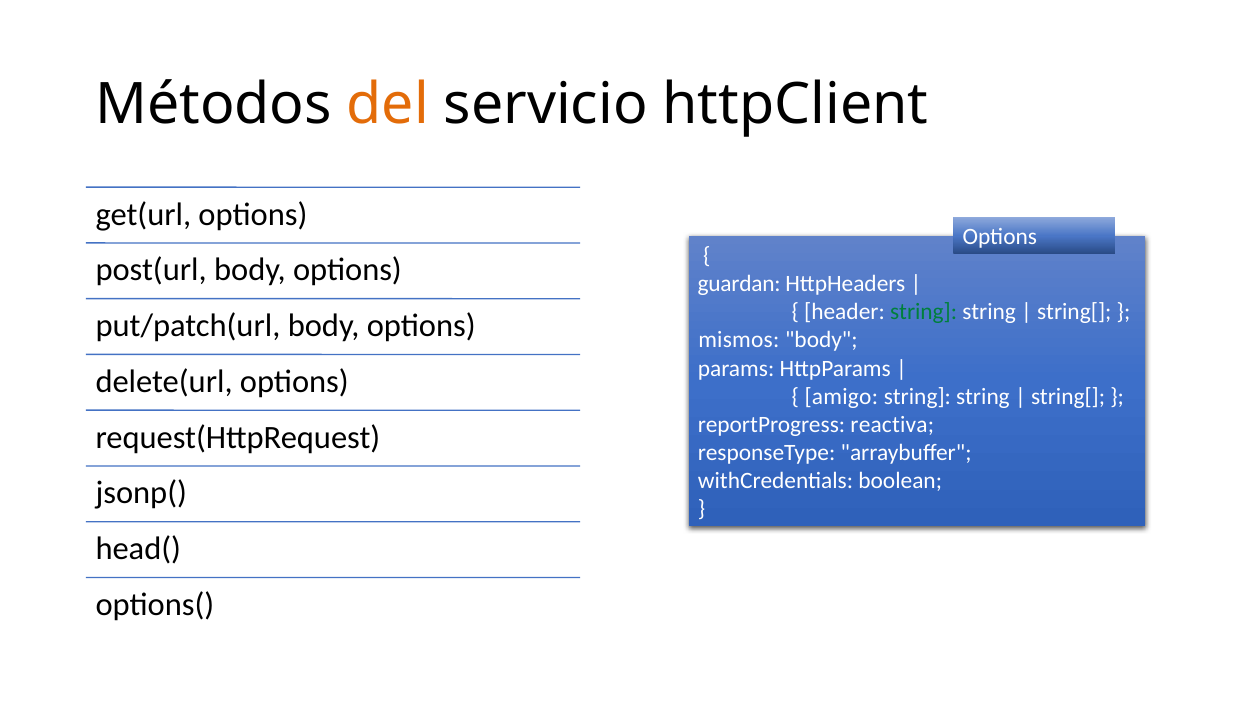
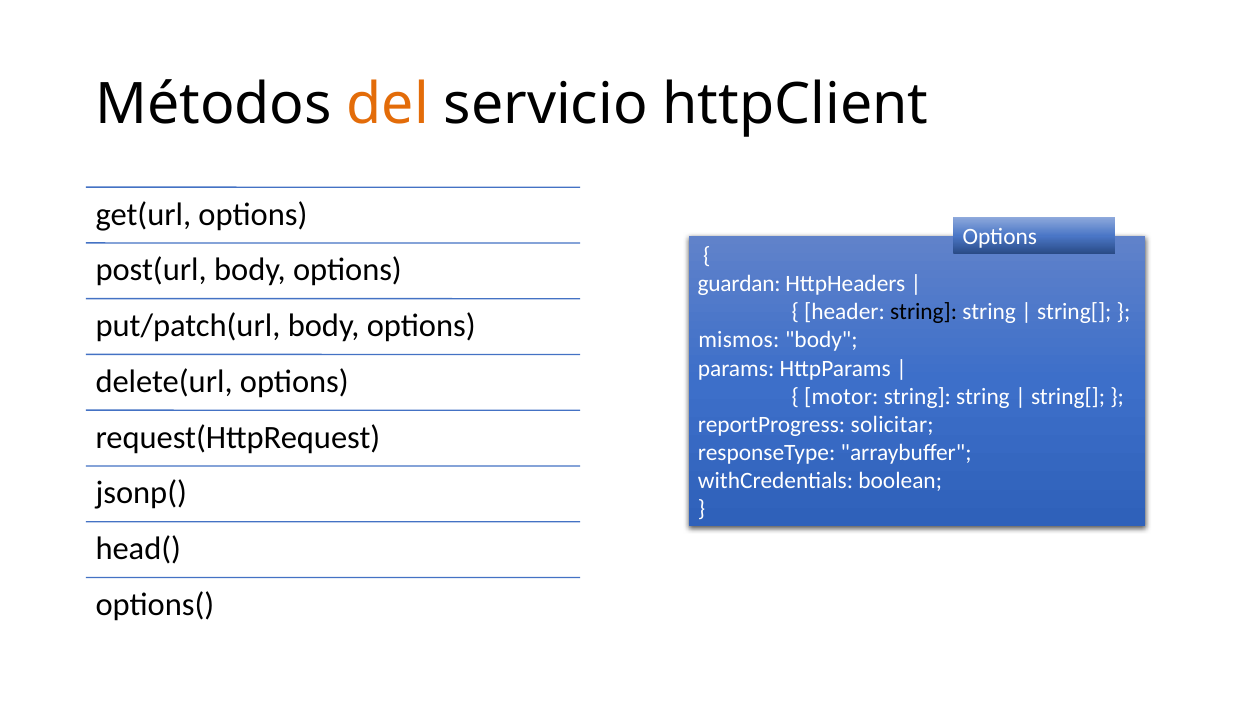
string colour: green -> black (924, 312)
amigo: amigo -> motor (841, 396)
reactiva: reactiva -> solicitar (892, 424)
